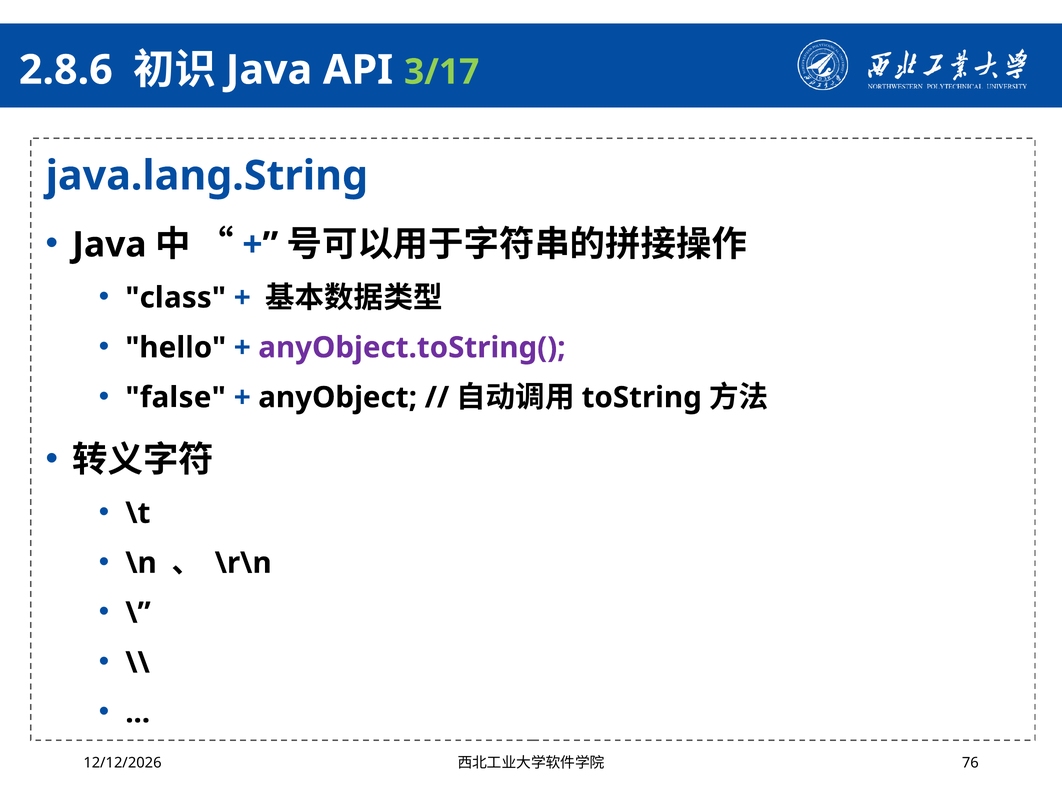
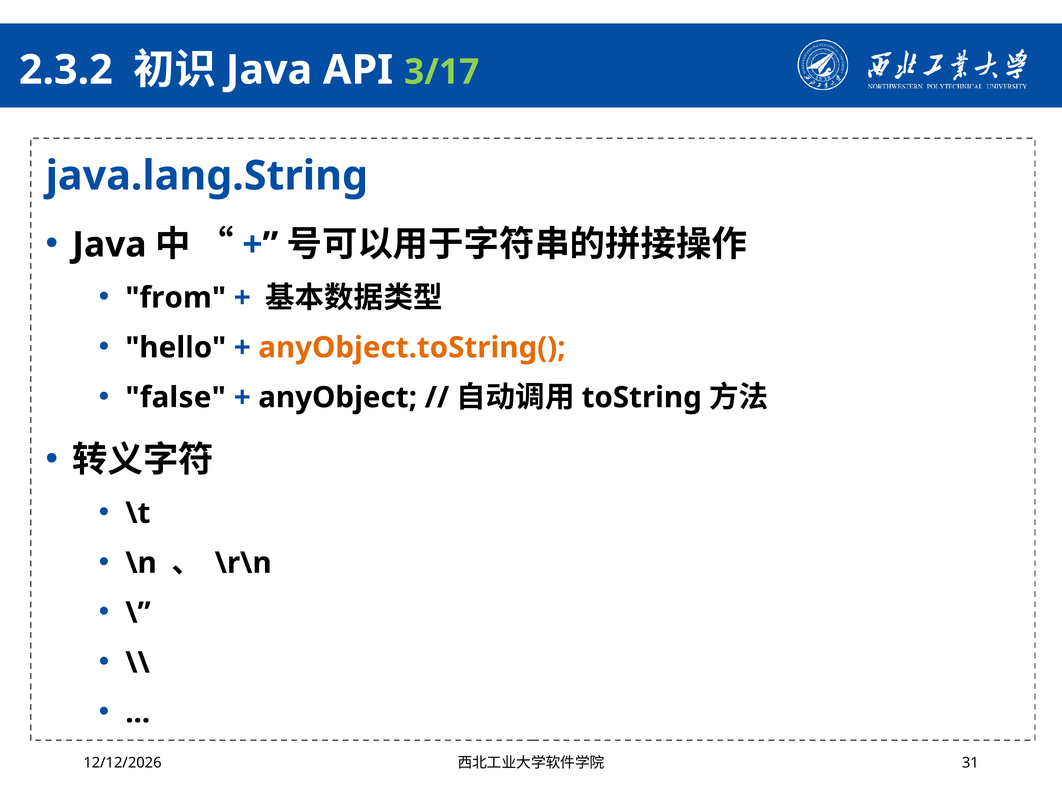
2.8.6: 2.8.6 -> 2.3.2 (66, 70)
class: class -> from (176, 298)
anyObject.toString( colour: purple -> orange (412, 347)
76: 76 -> 31 (970, 762)
